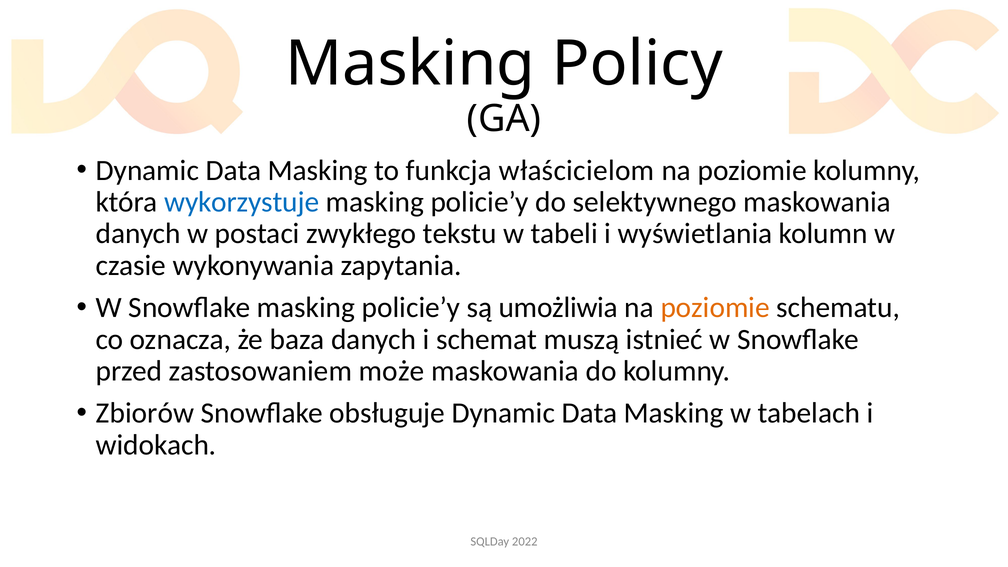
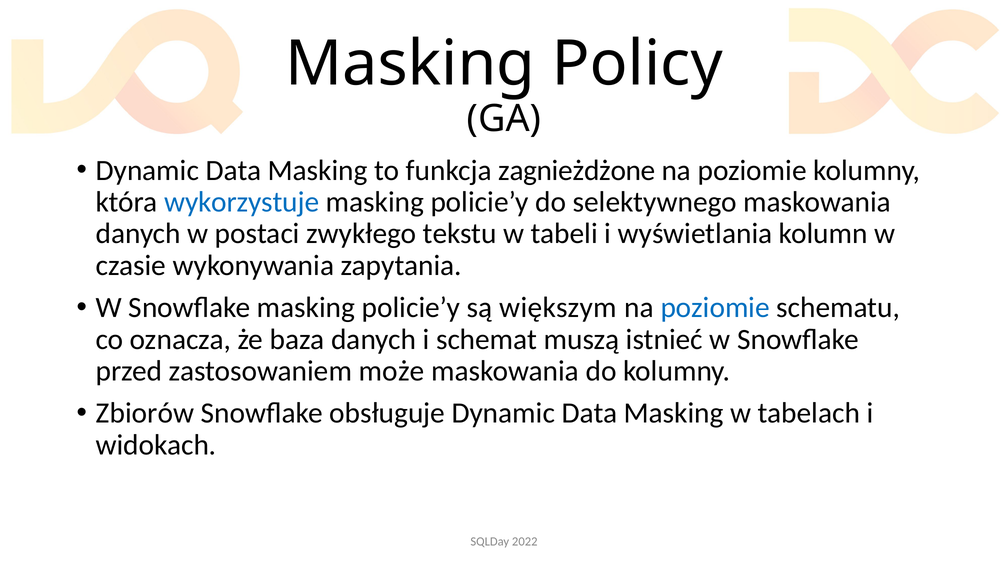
właścicielom: właścicielom -> zagnieżdżone (577, 170)
umożliwia: umożliwia -> większym (558, 308)
poziomie colour: orange -> blue (715, 308)
